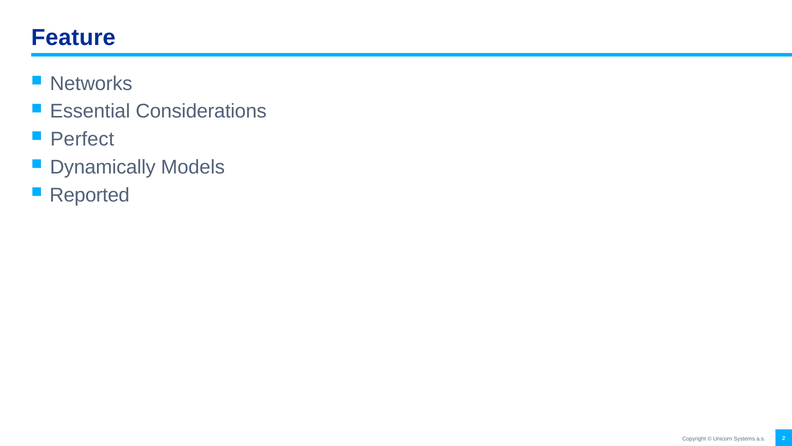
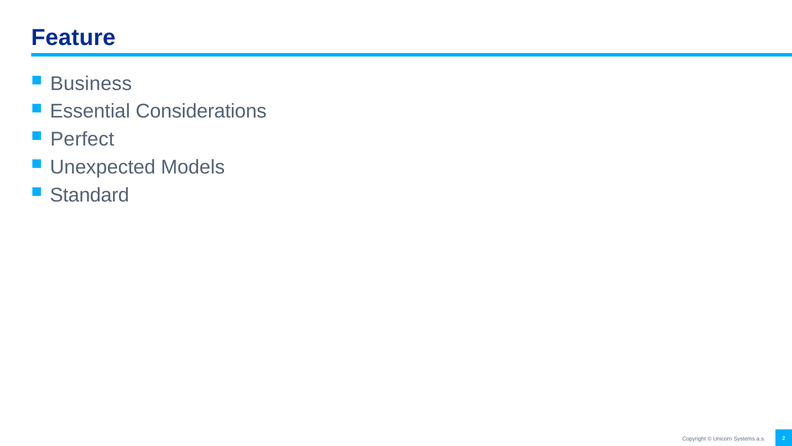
Networks: Networks -> Business (91, 83)
Dynamically: Dynamically -> Unexpected (103, 167)
Reported: Reported -> Standard (90, 195)
